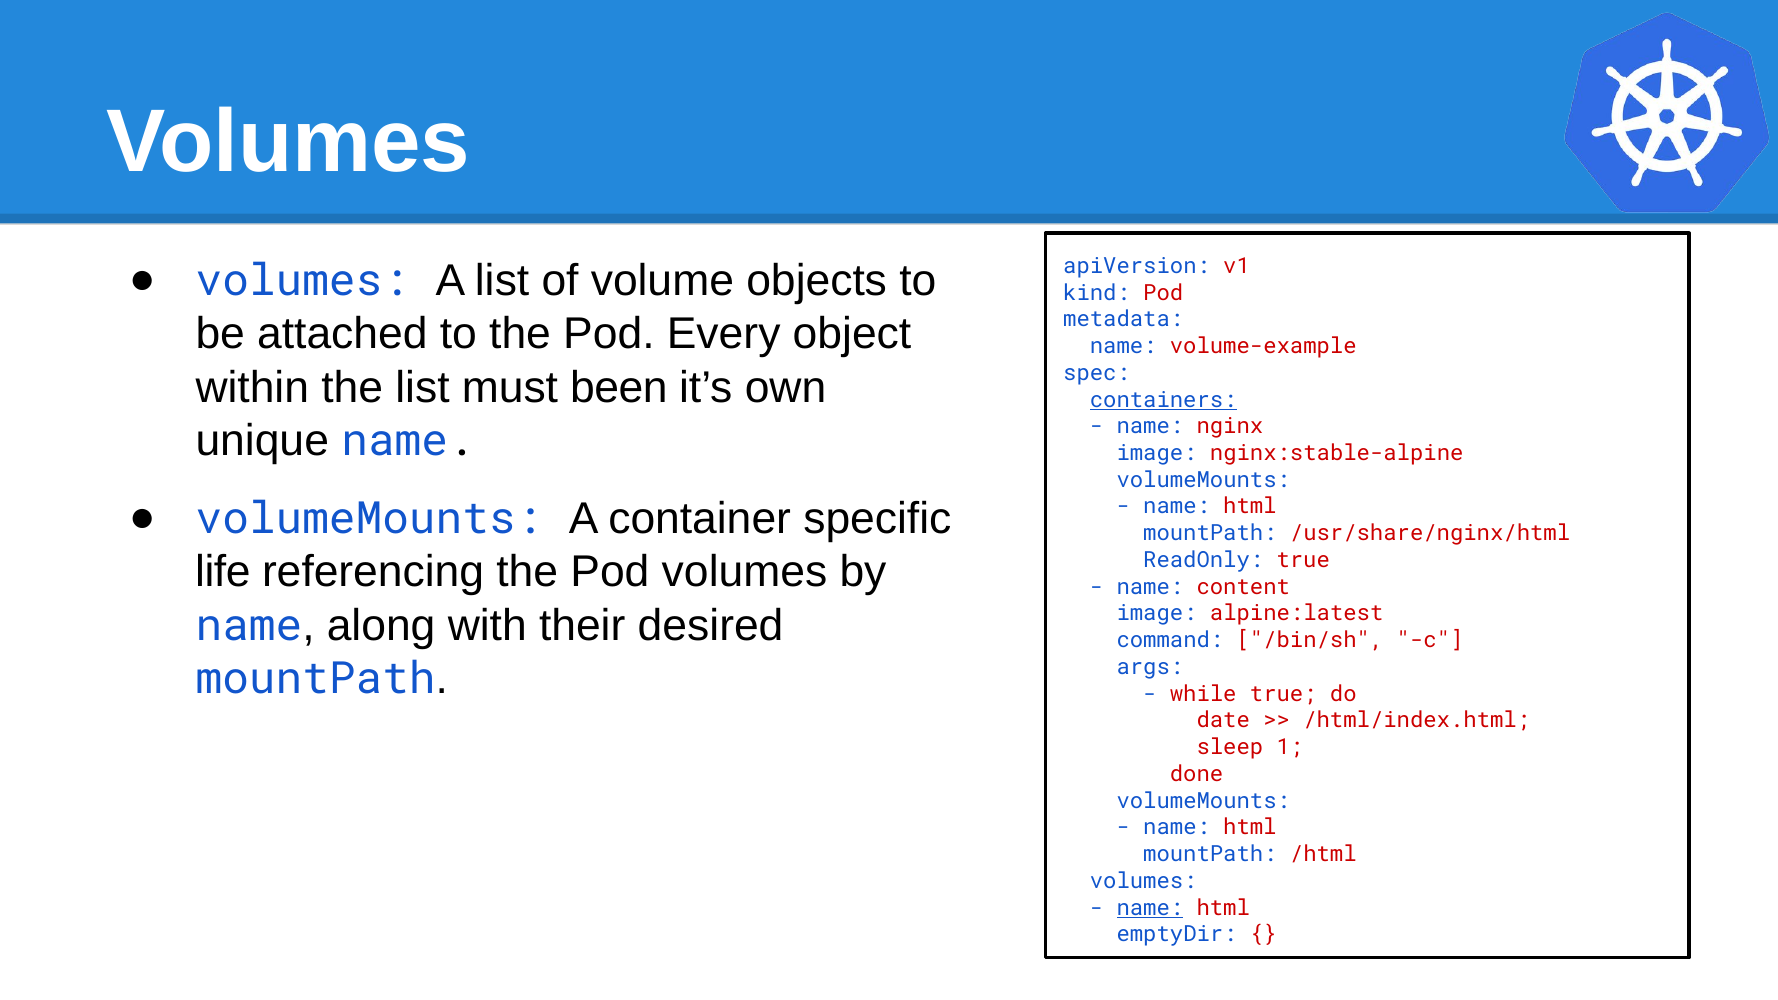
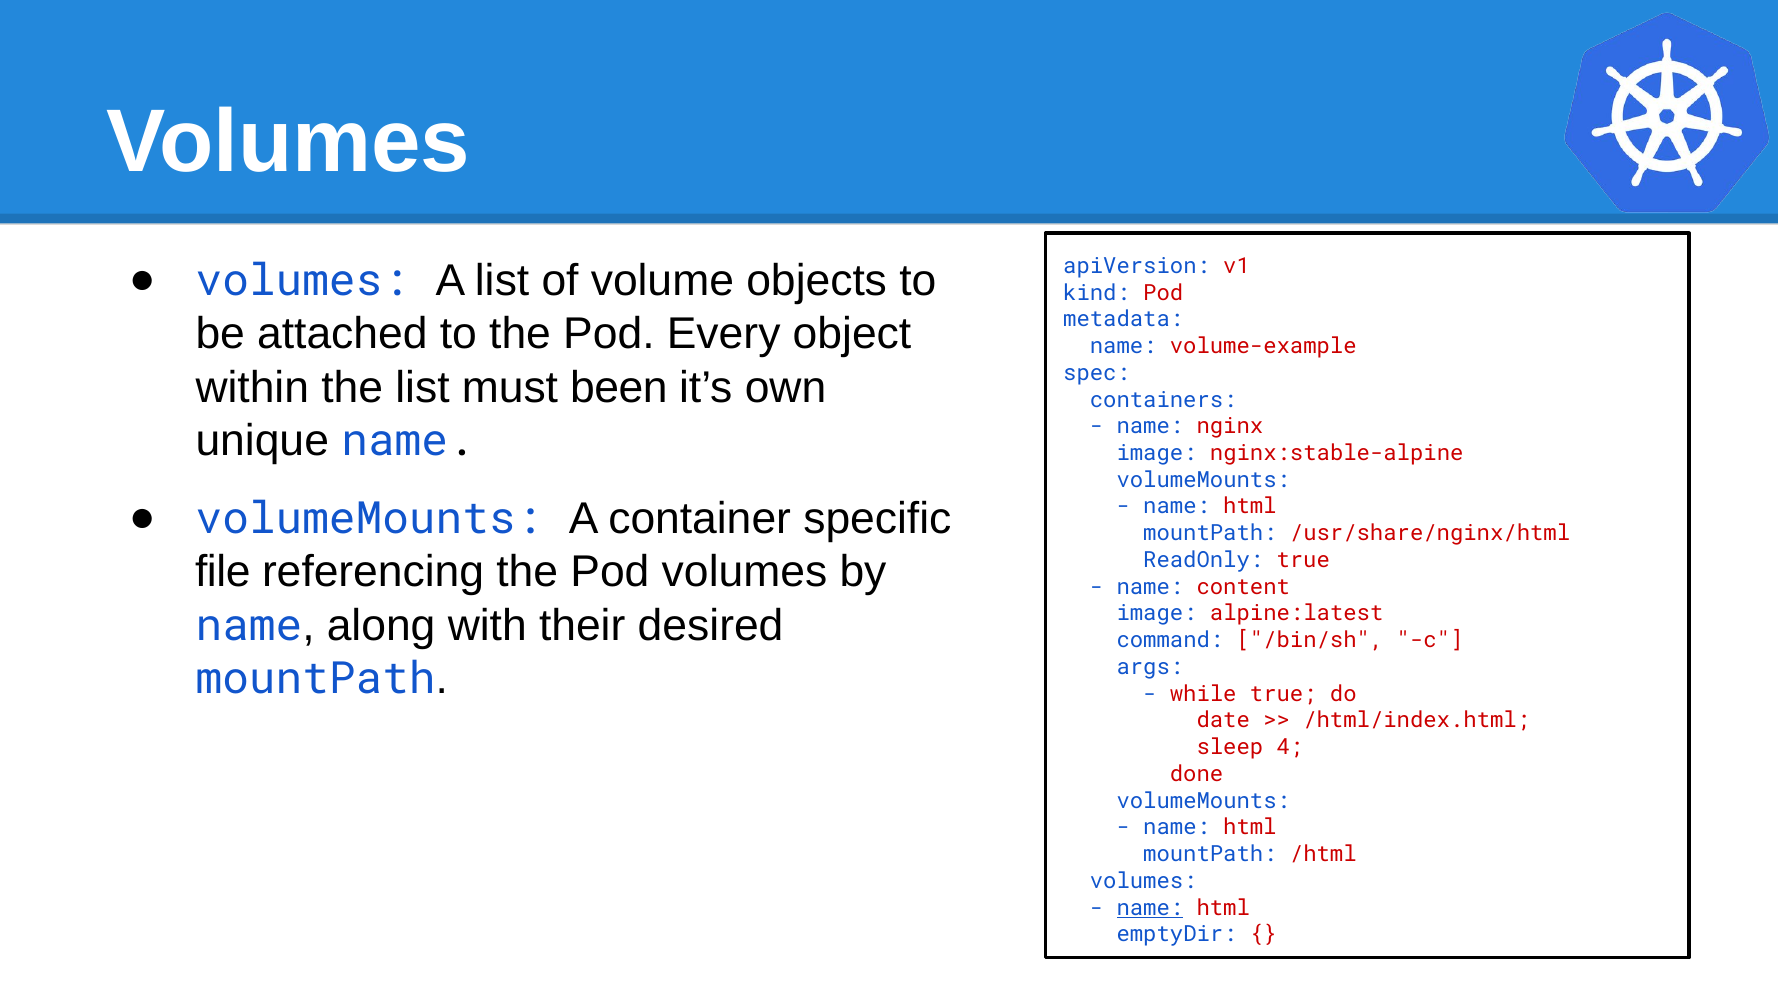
containers underline: present -> none (1163, 400)
life: life -> file (223, 572)
1: 1 -> 4 (1290, 747)
